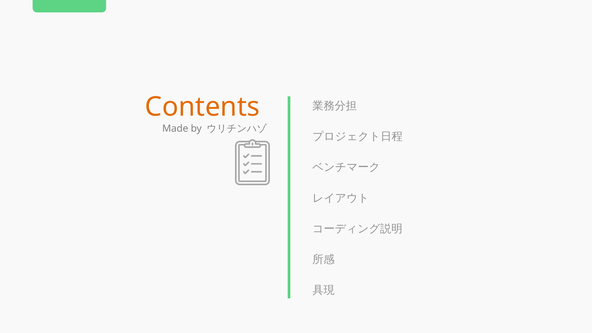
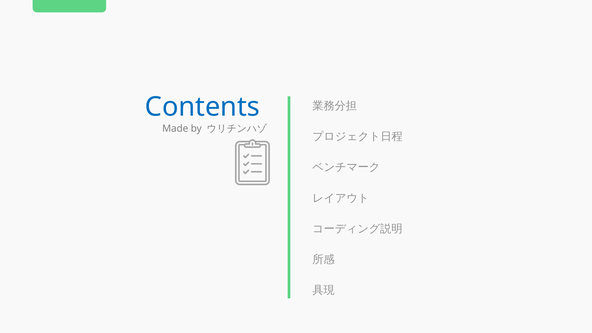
Contents colour: orange -> blue (202, 107)
